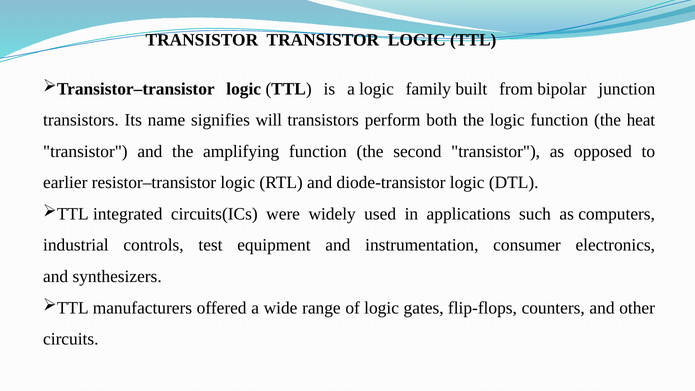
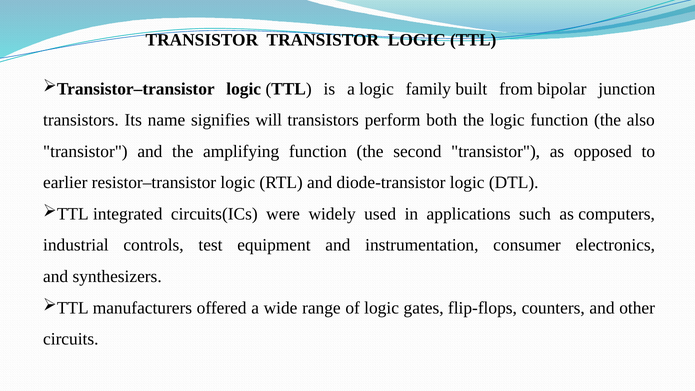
heat: heat -> also (641, 120)
